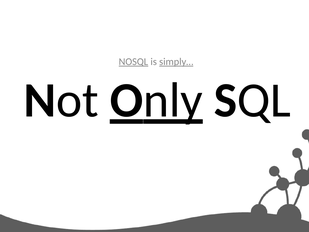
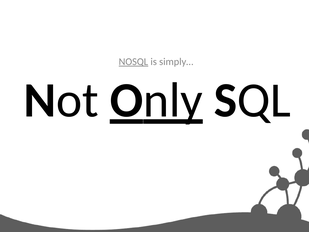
simply… underline: present -> none (176, 62)
